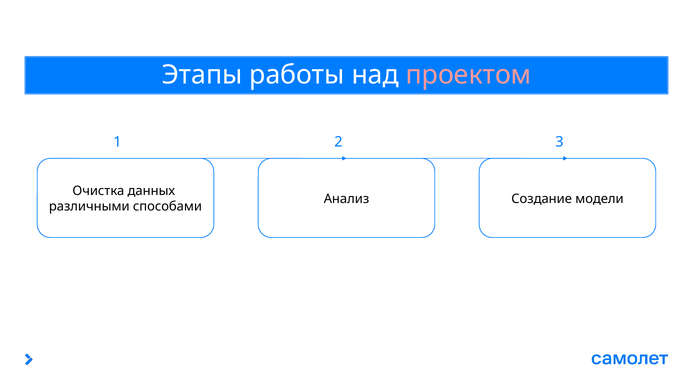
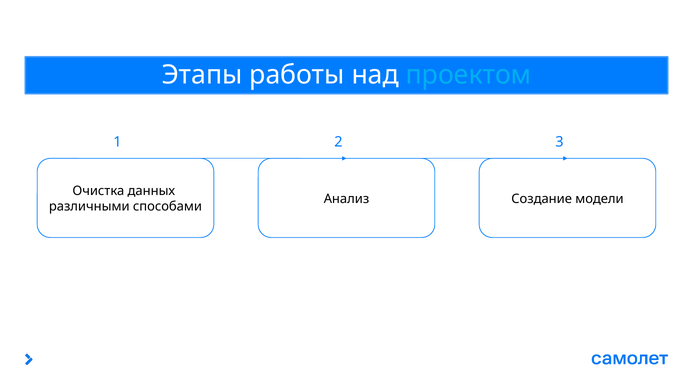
проектом colour: pink -> light blue (469, 75)
